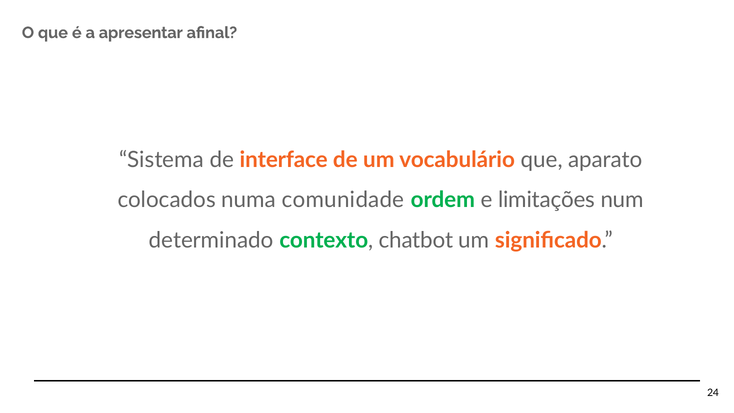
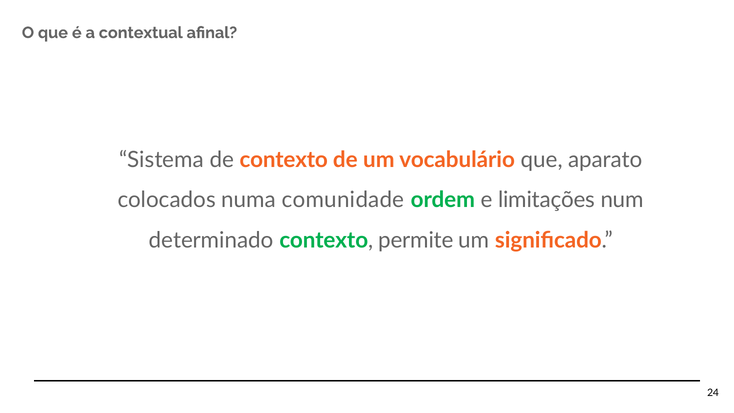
apresentar: apresentar -> contextual (141, 33)
de interface: interface -> contexto (284, 160)
chatbot: chatbot -> permite (416, 240)
